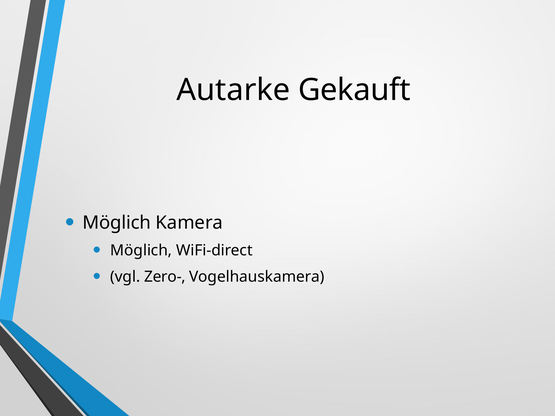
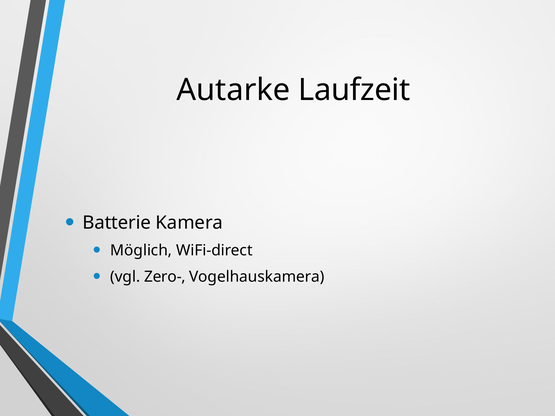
Gekauft: Gekauft -> Laufzeit (354, 90)
Möglich: Möglich -> Batterie (117, 223)
